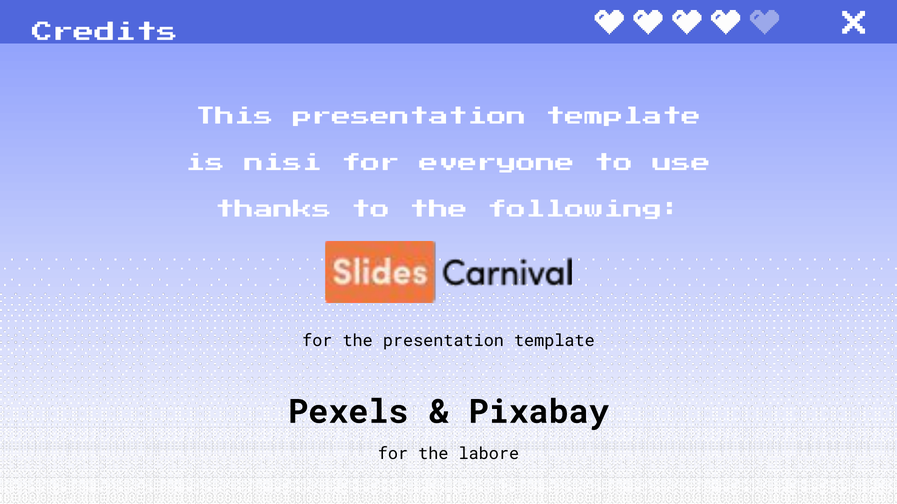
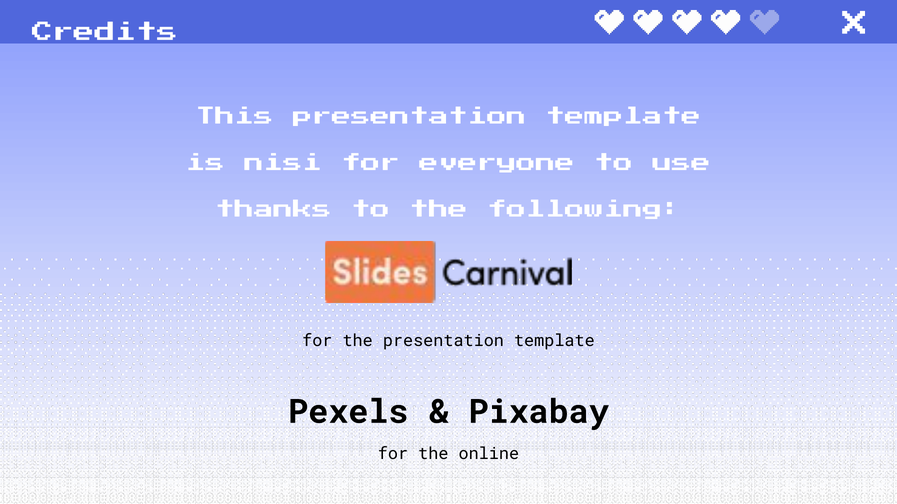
labore: labore -> online (489, 454)
